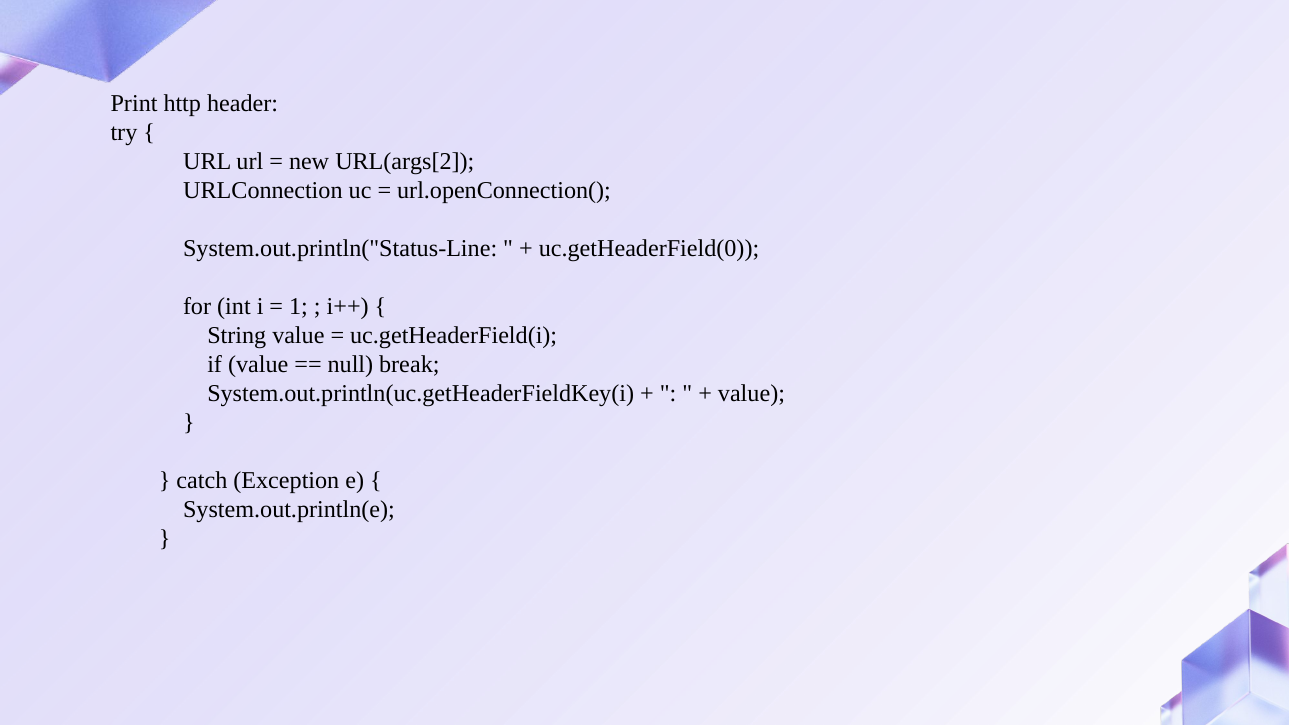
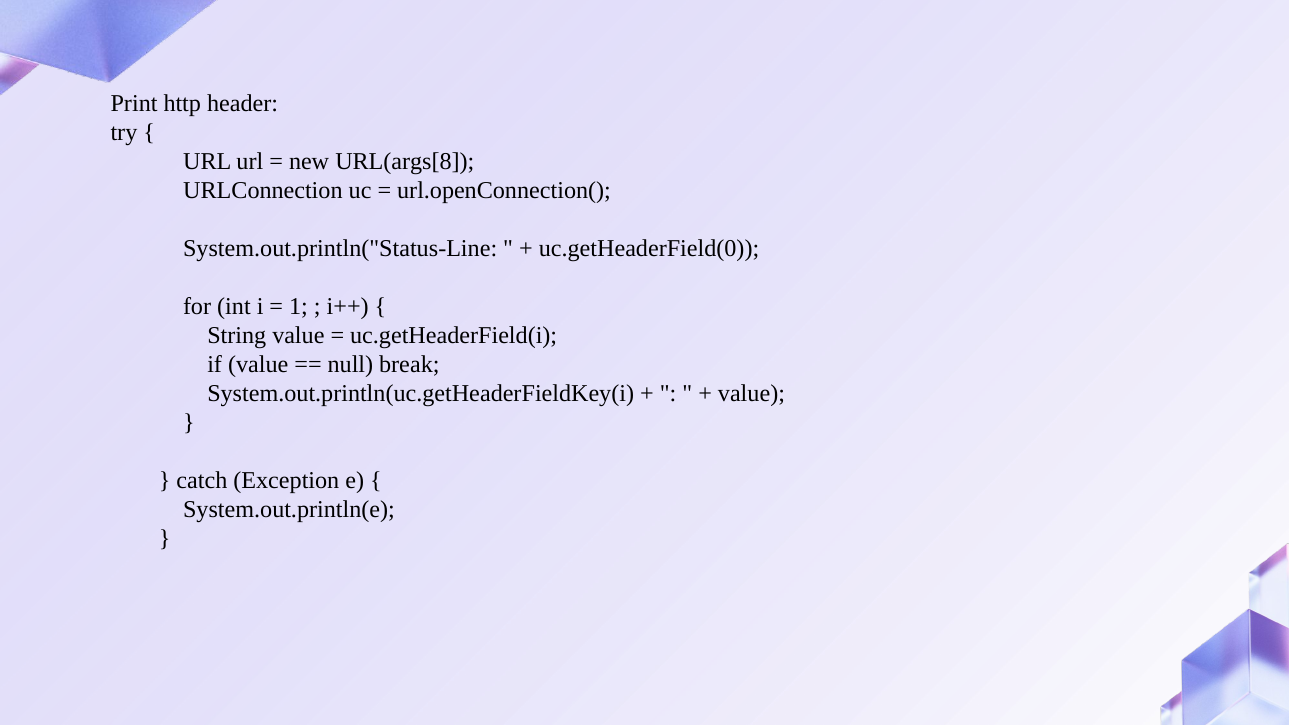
URL(args[2: URL(args[2 -> URL(args[8 (405, 162)
